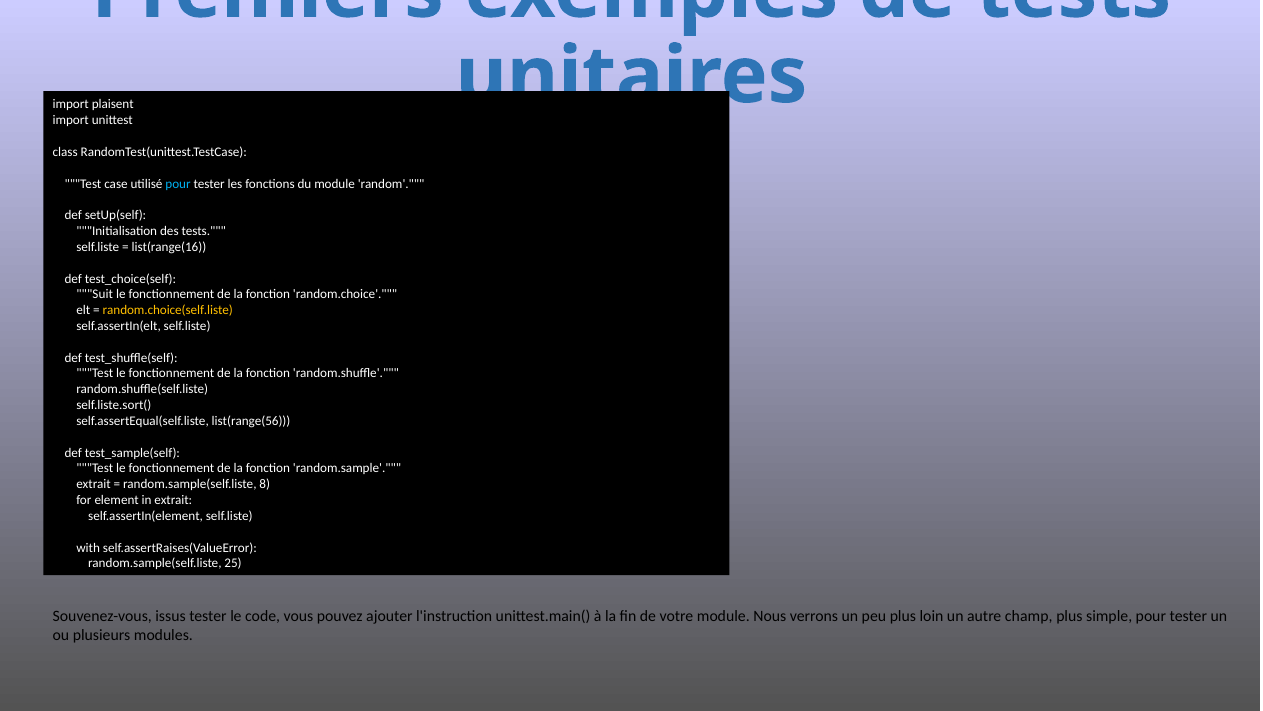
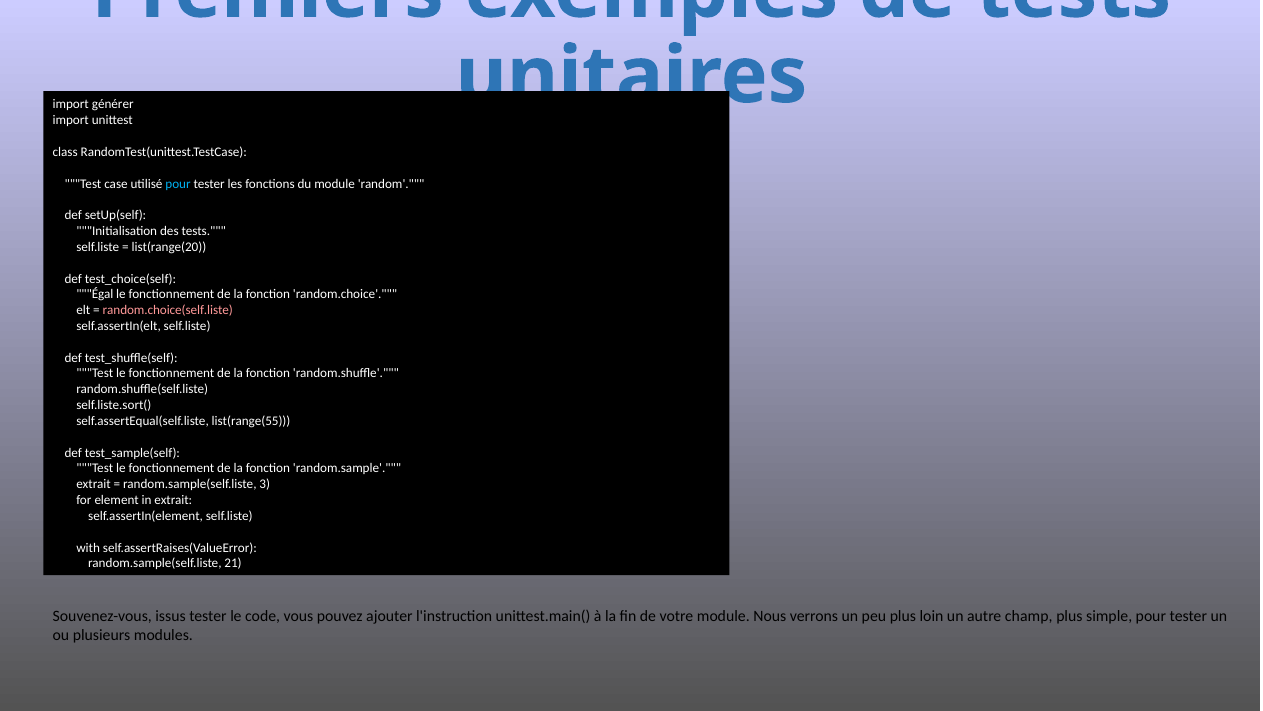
plaisent: plaisent -> générer (113, 105)
list(range(16: list(range(16 -> list(range(20 (169, 247)
Suit: Suit -> Égal (95, 294)
random.choice(self.liste colour: yellow -> pink (168, 310)
list(range(56: list(range(56 -> list(range(55 (251, 421)
8: 8 -> 3 (265, 484)
25: 25 -> 21 (233, 563)
